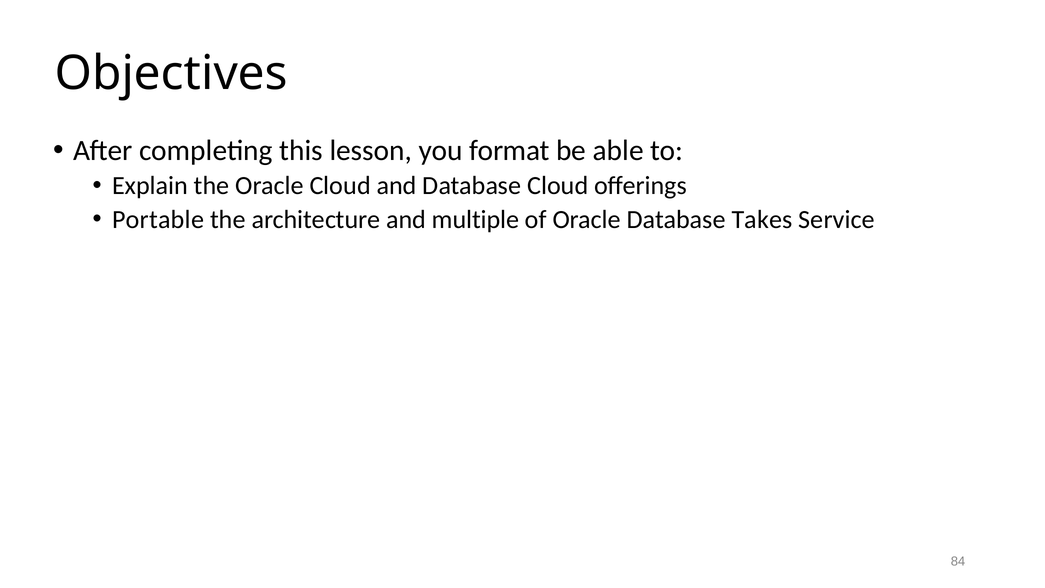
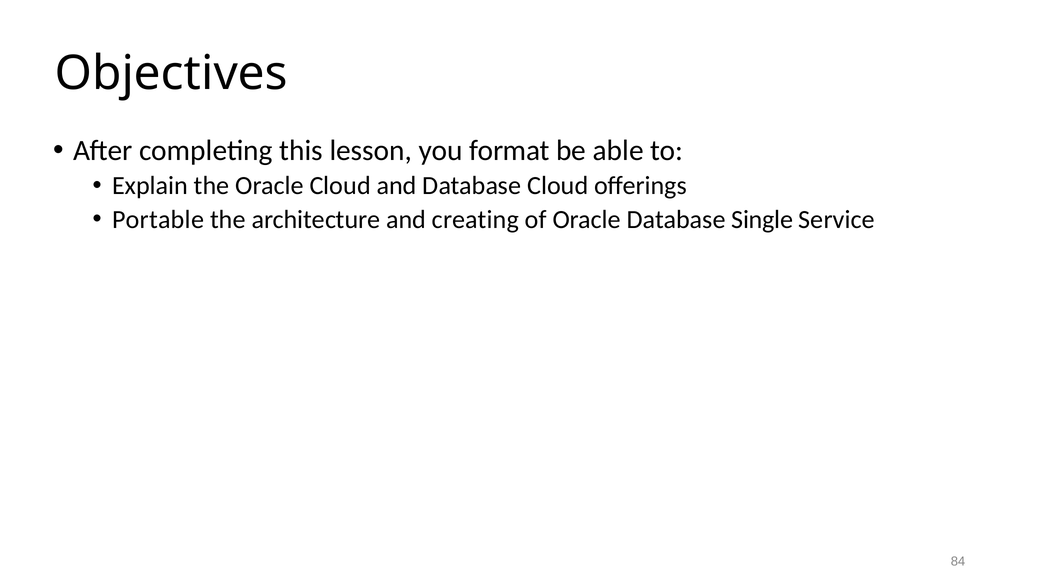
multiple: multiple -> creating (475, 219)
Takes: Takes -> Single (762, 219)
